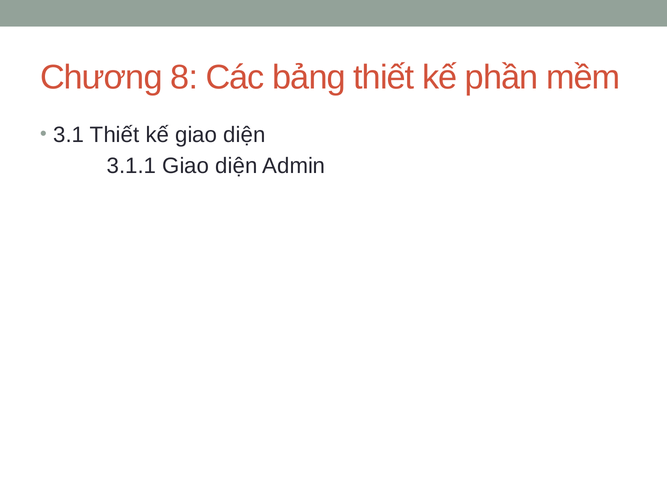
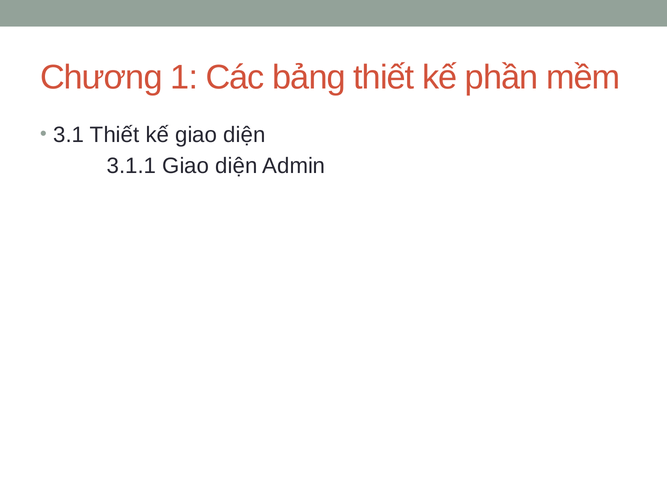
8: 8 -> 1 (184, 77)
